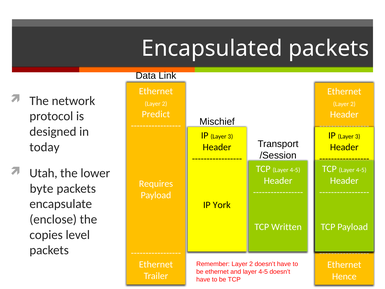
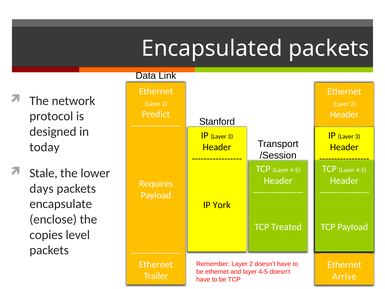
Mischief: Mischief -> Stanford (217, 122)
Utah: Utah -> Stale (43, 173)
byte: byte -> days (42, 188)
Written: Written -> Treated (286, 227)
Hence: Hence -> Arrive (344, 276)
